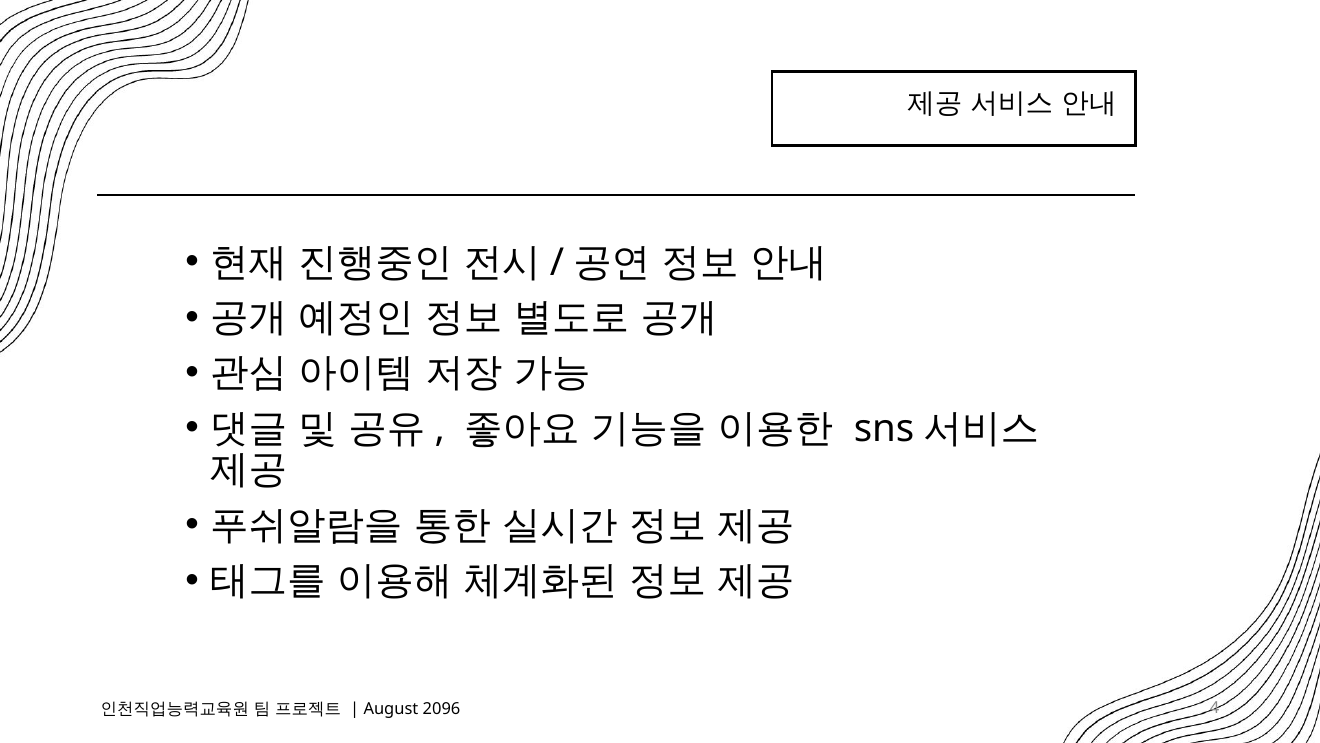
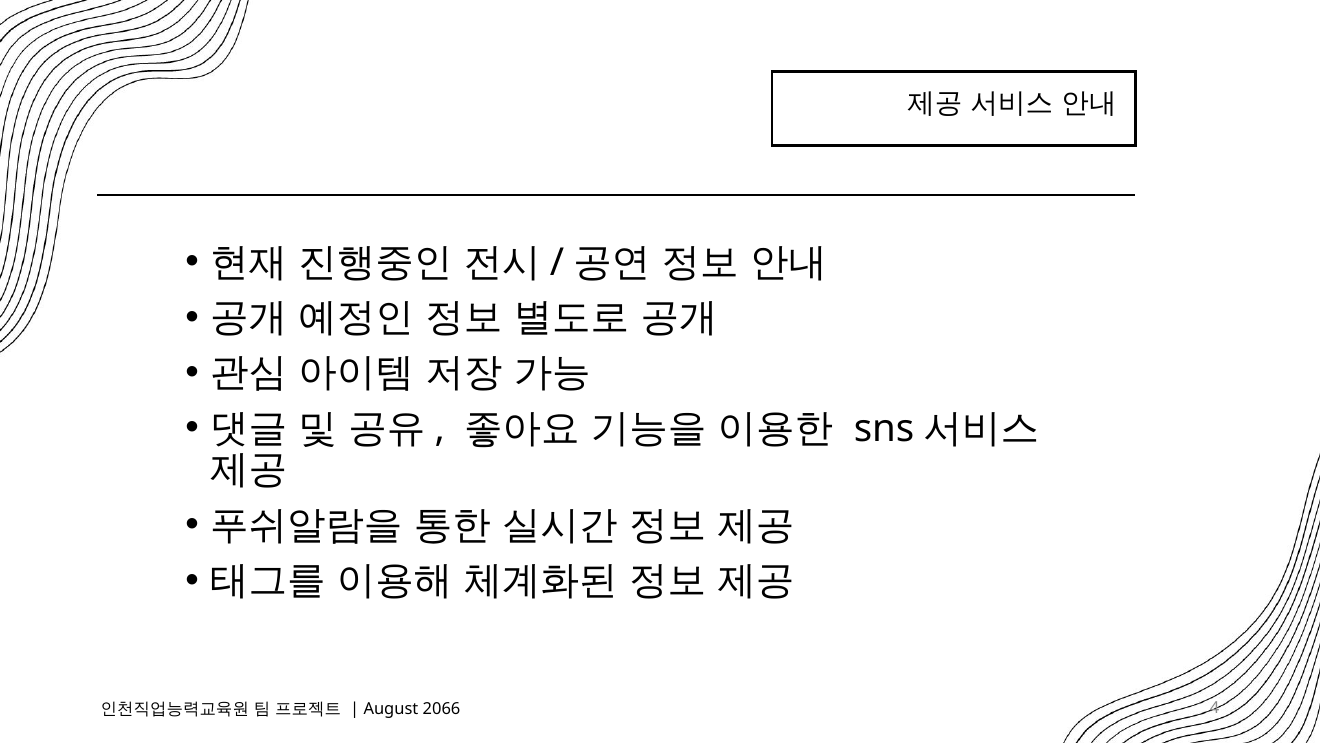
2096: 2096 -> 2066 (442, 709)
